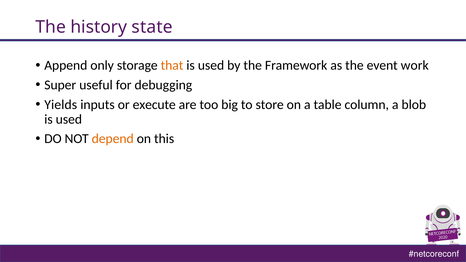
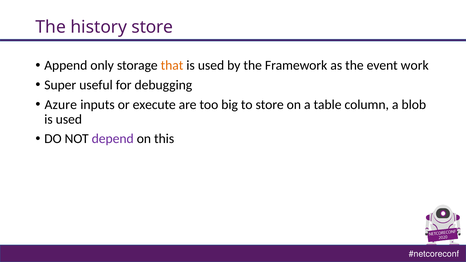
history state: state -> store (152, 27)
Yields: Yields -> Azure (61, 105)
depend colour: orange -> purple (113, 139)
